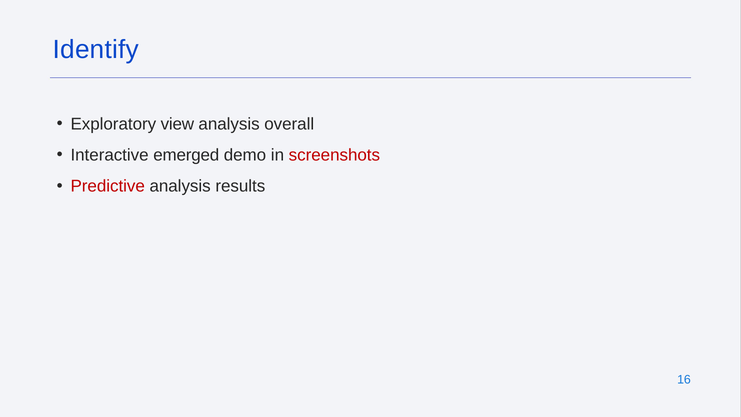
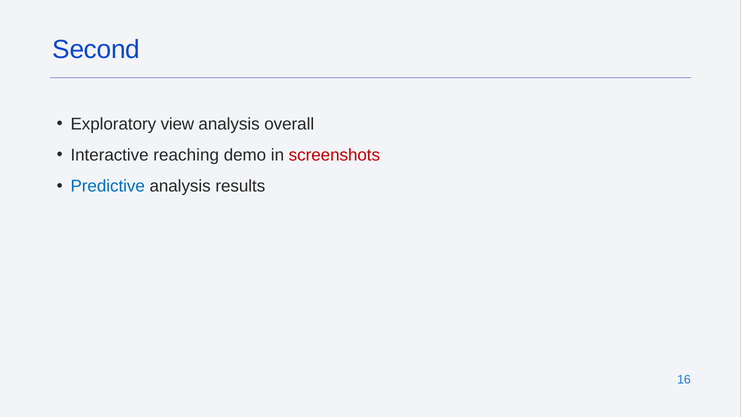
Identify: Identify -> Second (96, 49)
emerged: emerged -> reaching (186, 155)
Predictive colour: red -> blue (108, 186)
